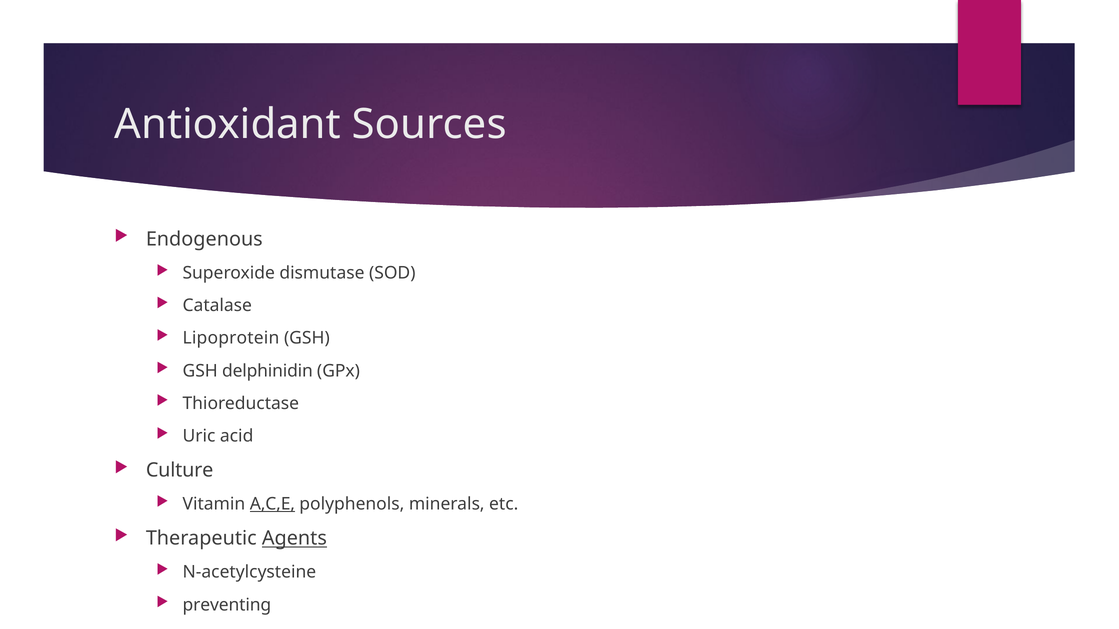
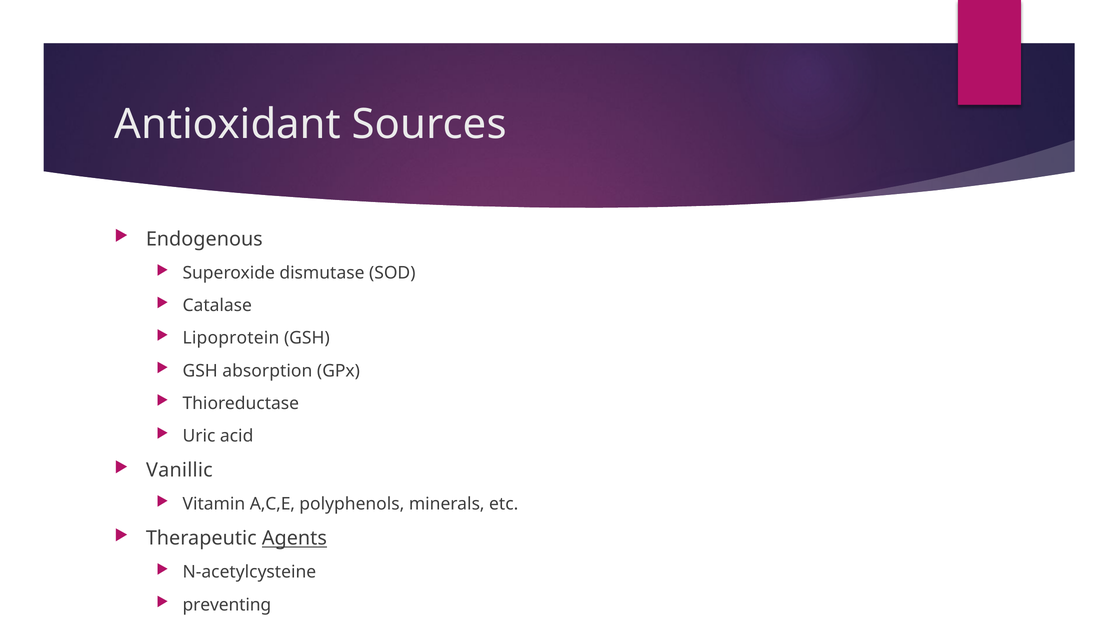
delphinidin: delphinidin -> absorption (267, 371)
Culture: Culture -> Vanillic (179, 471)
A,C,E underline: present -> none (272, 504)
